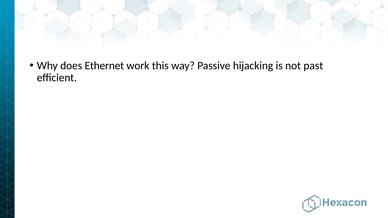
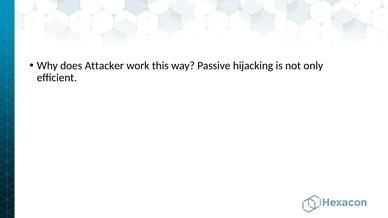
Ethernet: Ethernet -> Attacker (104, 66)
past: past -> only (313, 66)
